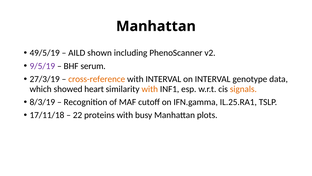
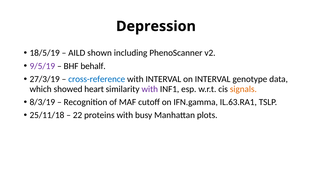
Manhattan: Manhattan -> Depression (156, 26)
49/5/19: 49/5/19 -> 18/5/19 (45, 53)
serum: serum -> behalf (93, 66)
cross-reference colour: orange -> blue (97, 79)
with colour: orange -> purple (150, 89)
IL.25.RA1: IL.25.RA1 -> IL.63.RA1 (238, 102)
17/11/18: 17/11/18 -> 25/11/18 (47, 115)
